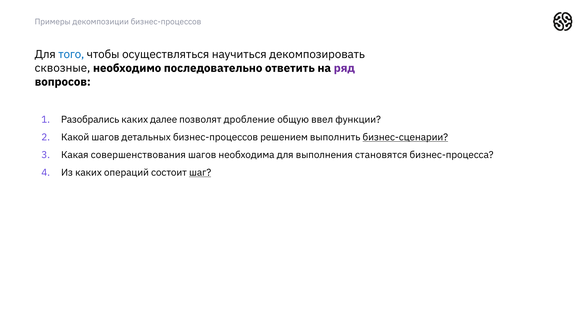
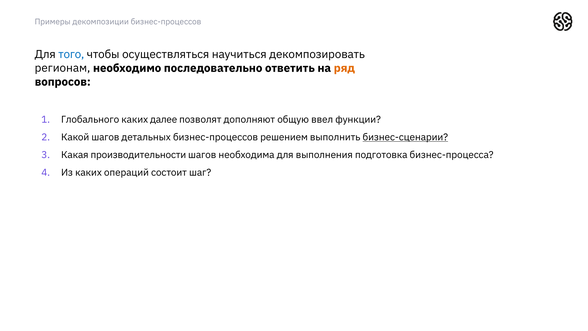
сквозные: сквозные -> регионам (62, 68)
ряд colour: purple -> orange (344, 68)
Разобрались: Разобрались -> Глобального (90, 120)
дробление: дробление -> дополняют (249, 120)
совершенствования: совершенствования -> производительности (138, 155)
становятся: становятся -> подготовка (381, 155)
шаг underline: present -> none (200, 172)
